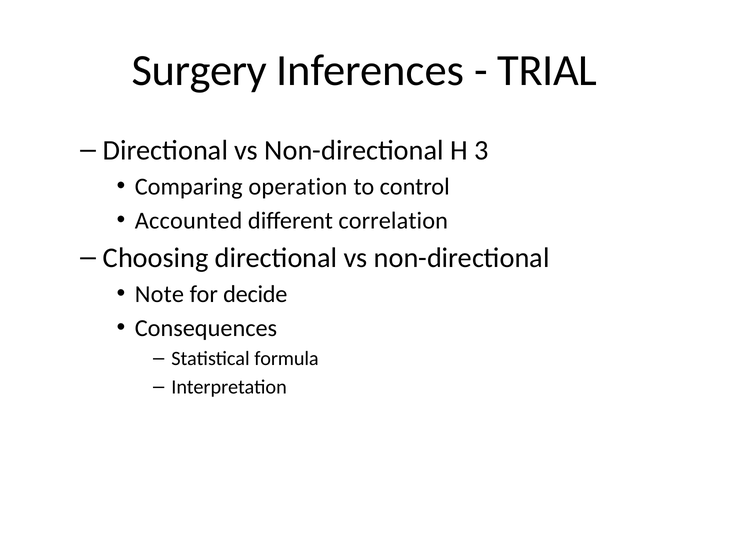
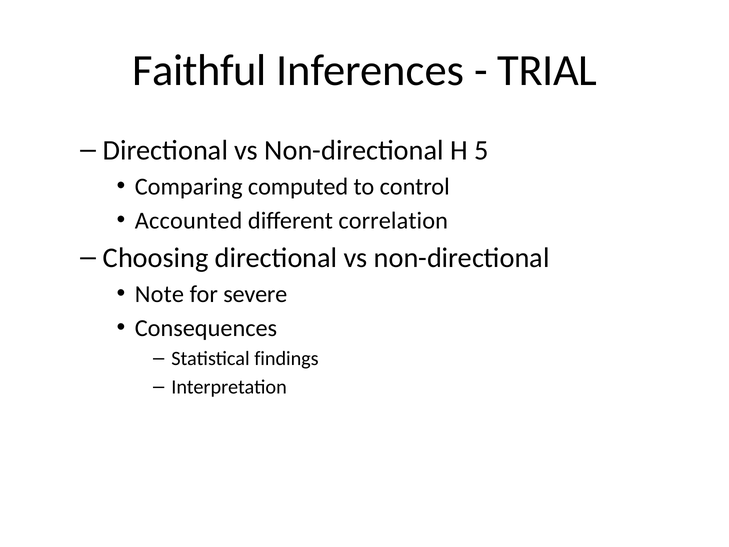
Surgery: Surgery -> Faithful (199, 71)
3: 3 -> 5 (481, 150)
operation: operation -> computed (298, 186)
decide: decide -> severe (255, 294)
formula: formula -> findings (286, 359)
